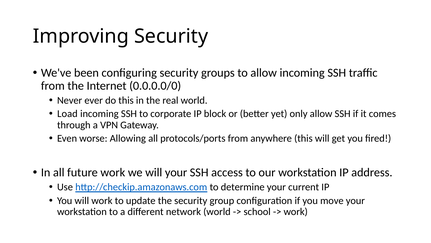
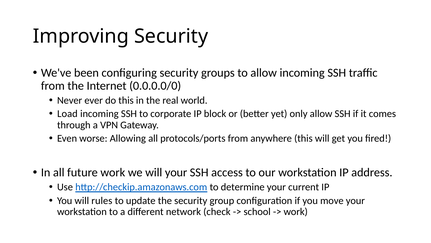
will work: work -> rules (102, 200)
network world: world -> check (217, 211)
